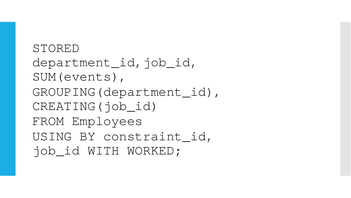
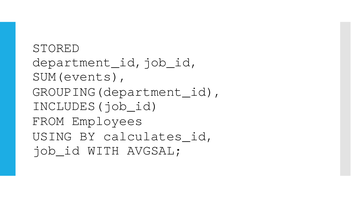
CREATING(job_id: CREATING(job_id -> INCLUDES(job_id (96, 105)
constraint_id: constraint_id -> calculates_id (159, 136)
WORKED: WORKED -> AVGSAL (155, 150)
